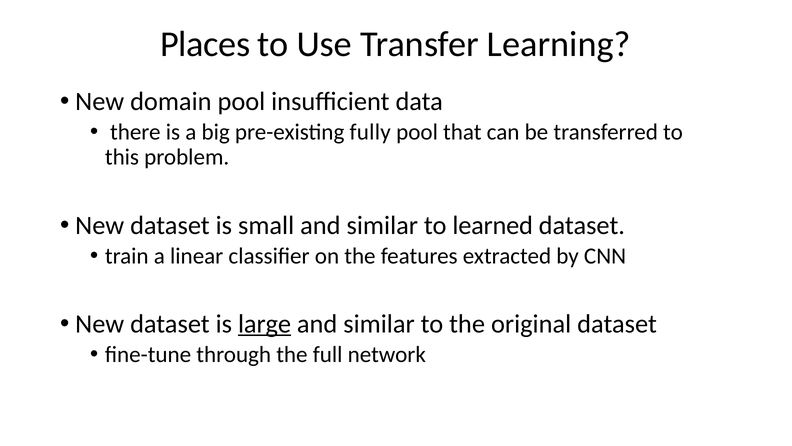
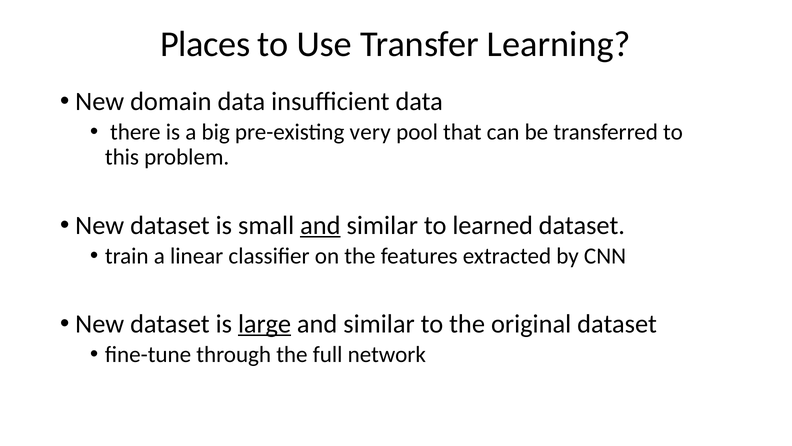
domain pool: pool -> data (241, 101)
fully: fully -> very (370, 132)
and underline: none -> present (320, 225)
